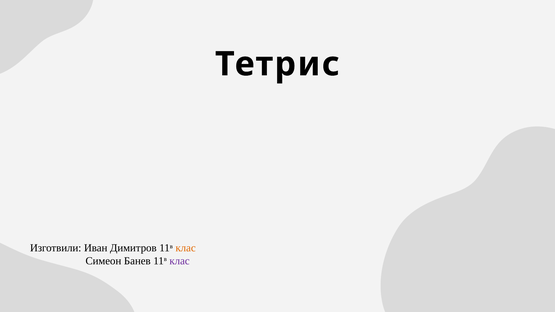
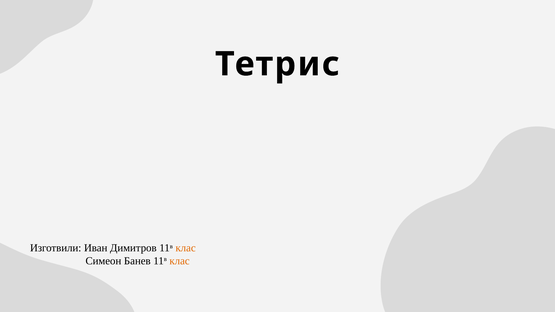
клас colour: purple -> orange (180, 261)
